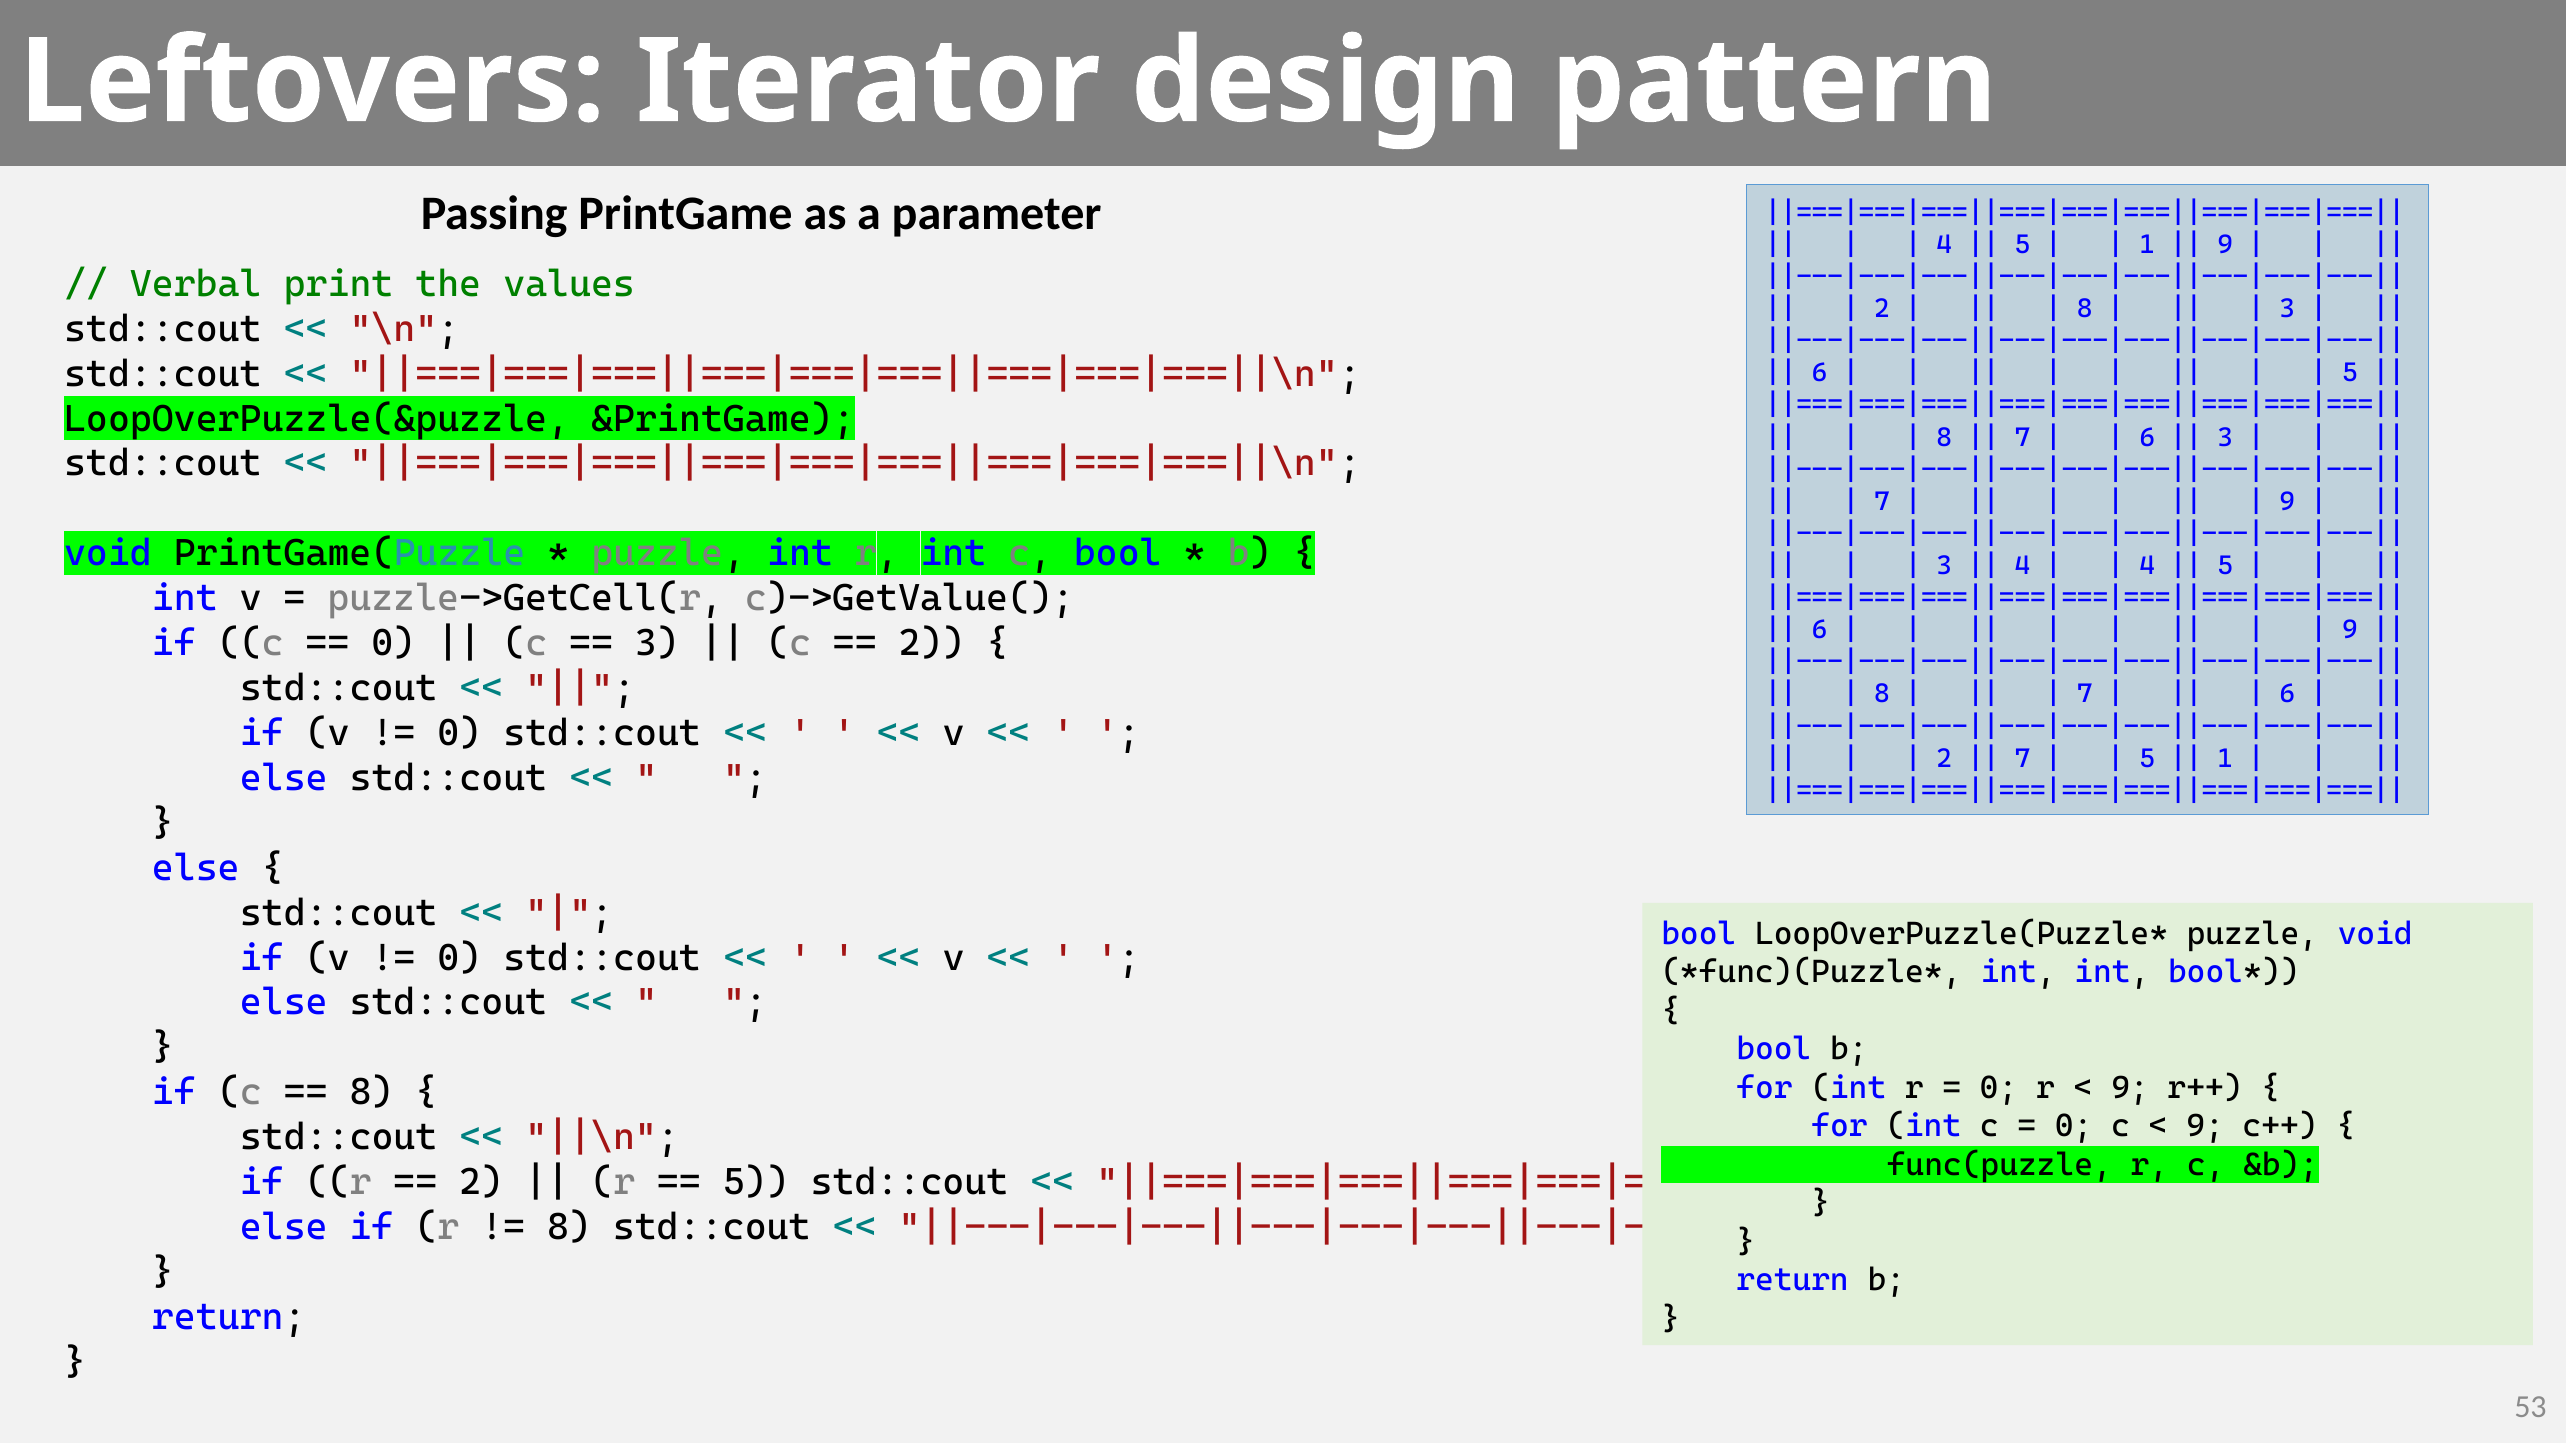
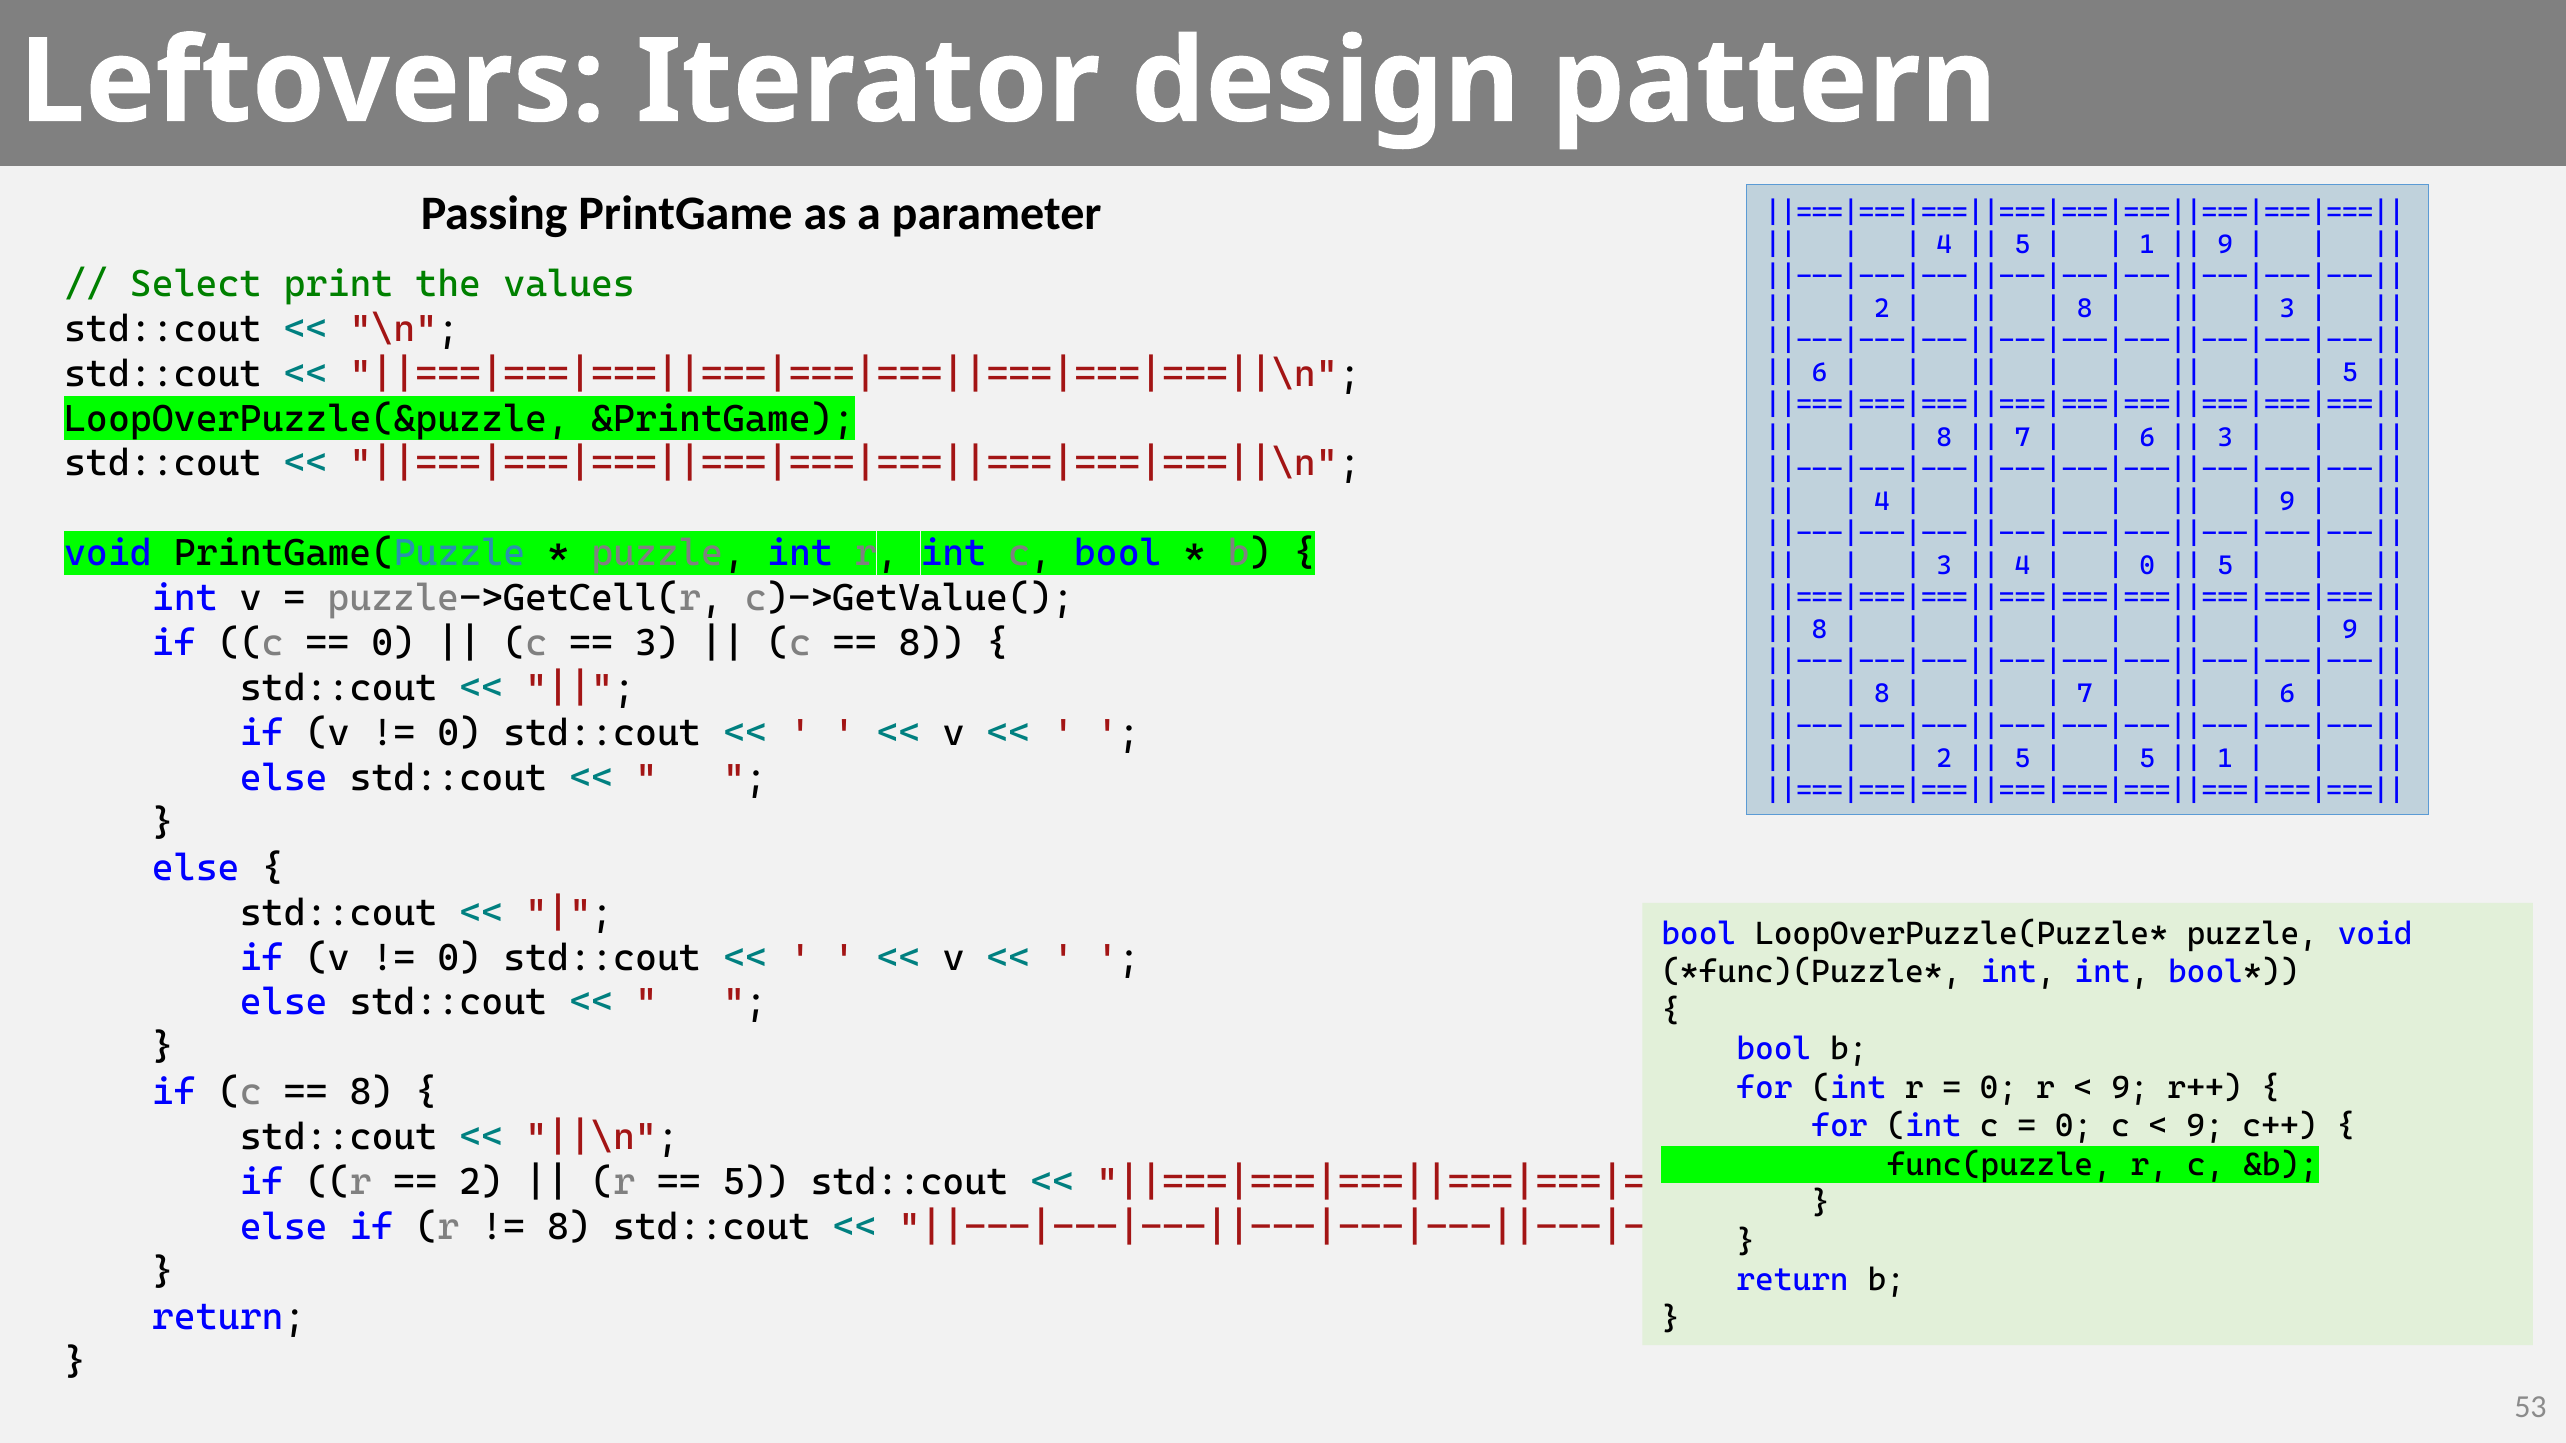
Verbal: Verbal -> Select (196, 284)
7: 7 -> 4 (1882, 502)
4: 4 -> 0 (2147, 566)
6: 6 -> 8 (1820, 630)
2: 2 -> 8 (932, 643)
7: 7 -> 5 (2023, 759)
